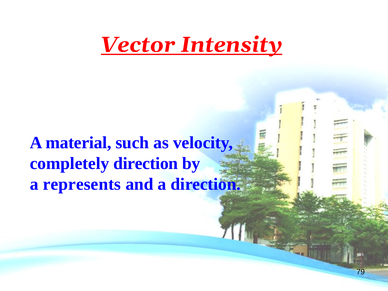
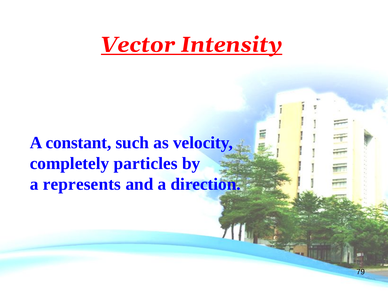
material: material -> constant (78, 143)
completely direction: direction -> particles (146, 163)
